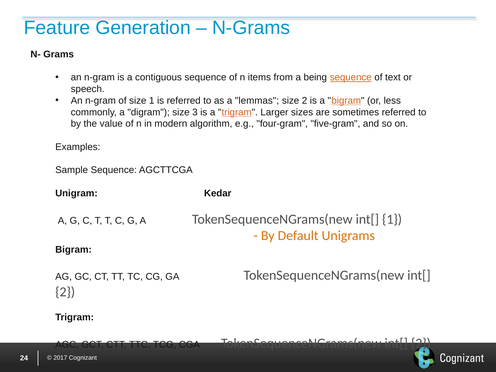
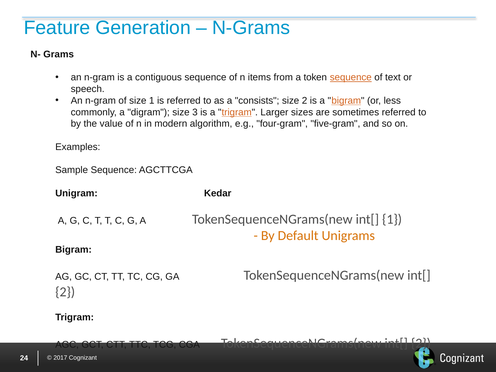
being: being -> token (315, 77)
lemmas: lemmas -> consists (257, 101)
